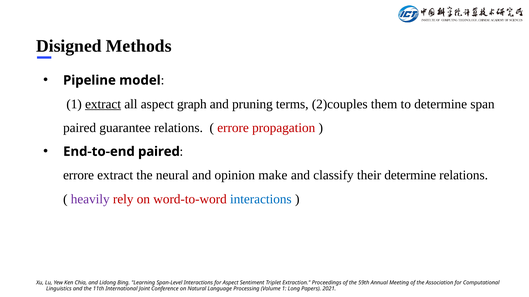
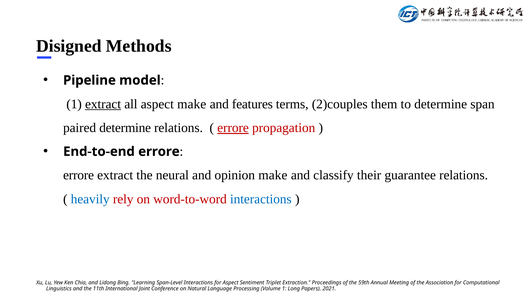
aspect graph: graph -> make (192, 104)
pruning: pruning -> features (252, 104)
paired guarantee: guarantee -> determine (125, 128)
errore underline: none -> present (233, 128)
End-to-end paired: paired -> errore (159, 152)
their determine: determine -> guarantee (410, 176)
heavily colour: purple -> blue (90, 199)
